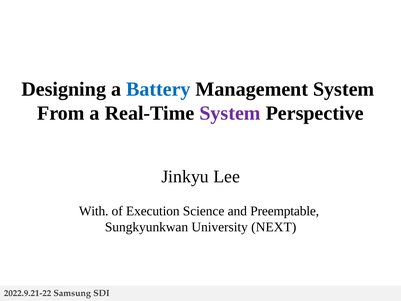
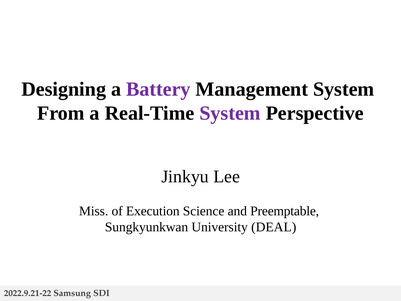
Battery colour: blue -> purple (158, 89)
With: With -> Miss (94, 211)
NEXT: NEXT -> DEAL (274, 227)
